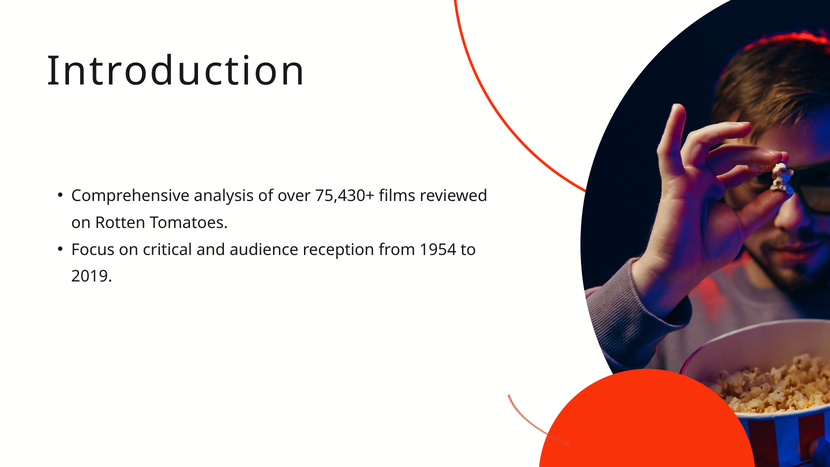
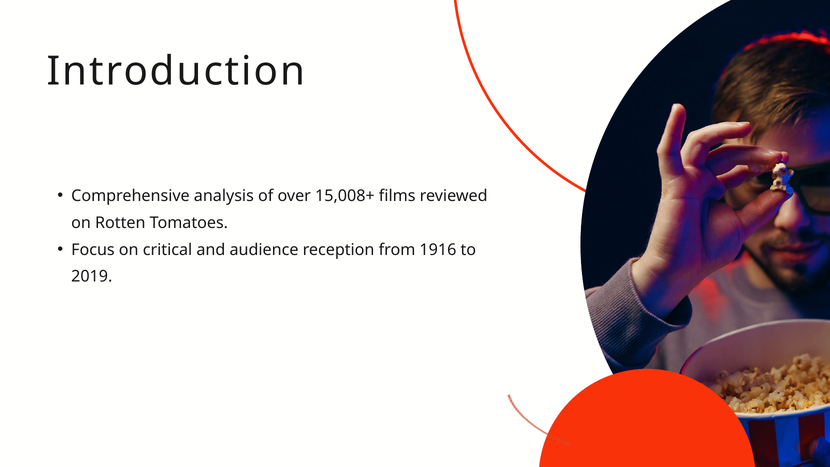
75,430+: 75,430+ -> 15,008+ (345, 196)
1954: 1954 -> 1916 (438, 250)
